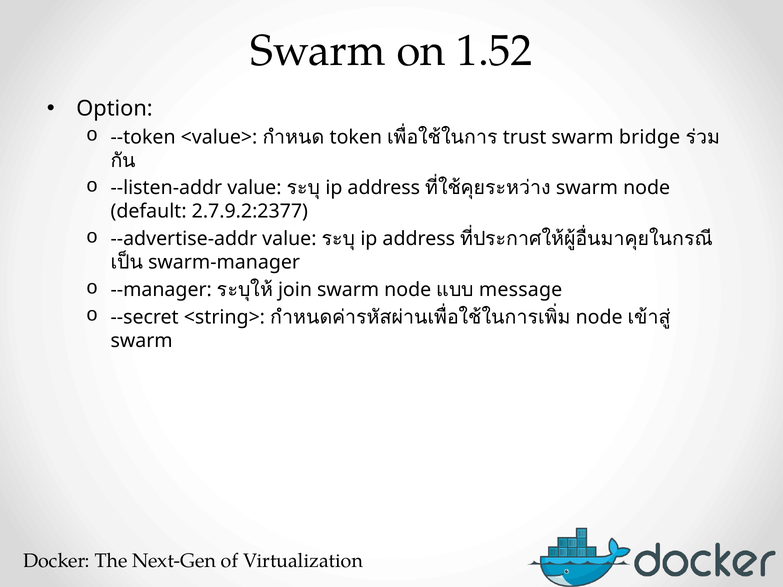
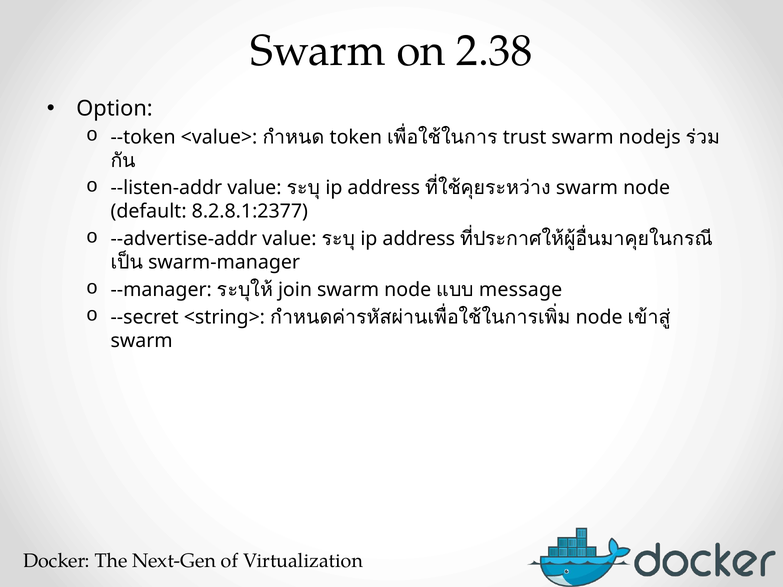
1.52: 1.52 -> 2.38 (494, 51)
bridge: bridge -> nodejs (650, 137)
2.7.9.2:2377: 2.7.9.2:2377 -> 8.2.8.1:2377 (250, 212)
